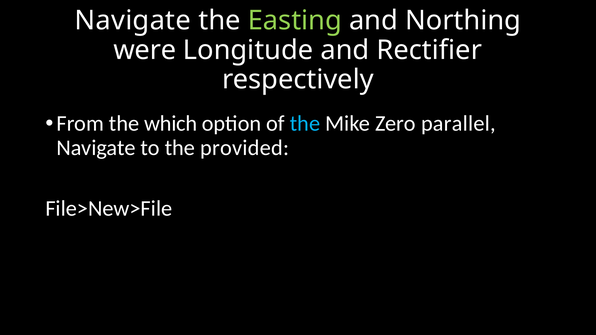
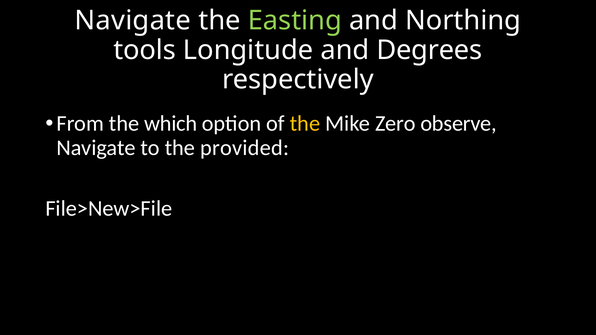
were: were -> tools (145, 50)
Rectifier: Rectifier -> Degrees (429, 50)
the colour: light blue -> yellow (305, 124)
parallel: parallel -> observe (459, 124)
